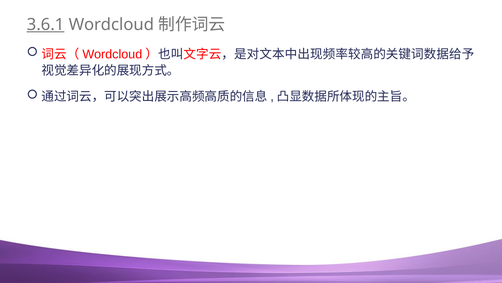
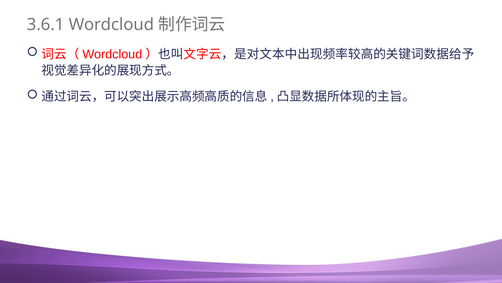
3.6.1 underline: present -> none (46, 24)
